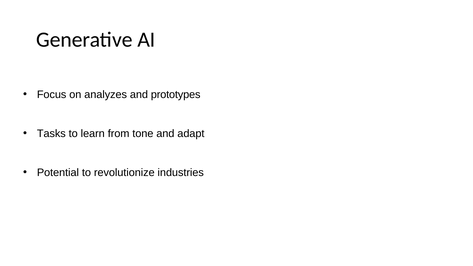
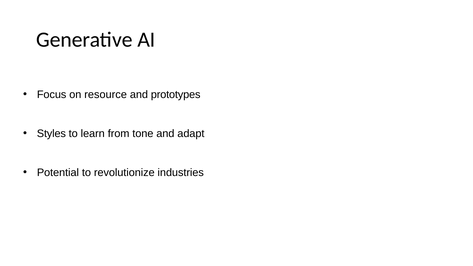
analyzes: analyzes -> resource (106, 95)
Tasks: Tasks -> Styles (51, 134)
